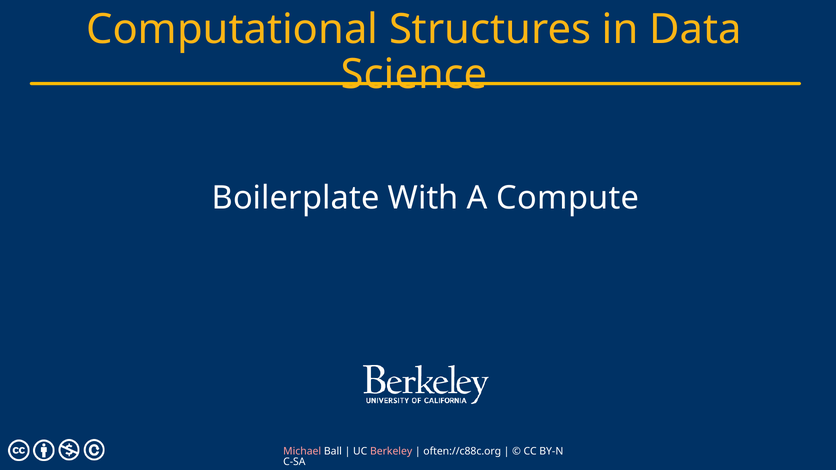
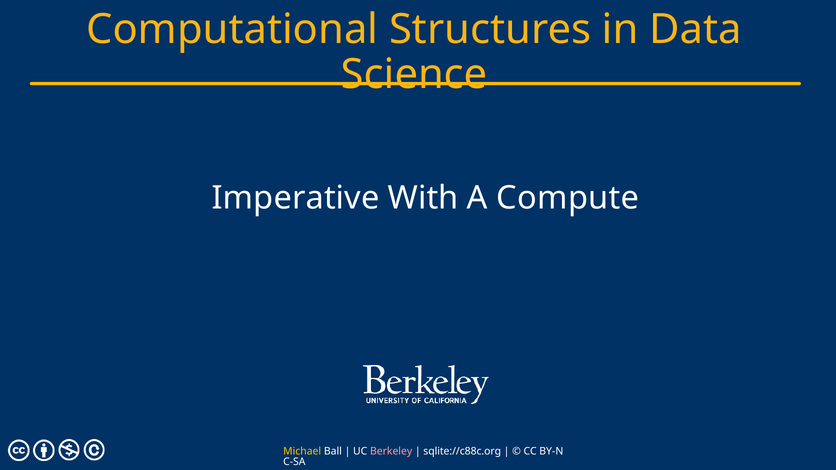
Boilerplate: Boilerplate -> Imperative (296, 198)
Michael colour: pink -> yellow (302, 451)
often://c88c.org: often://c88c.org -> sqlite://c88c.org (462, 451)
